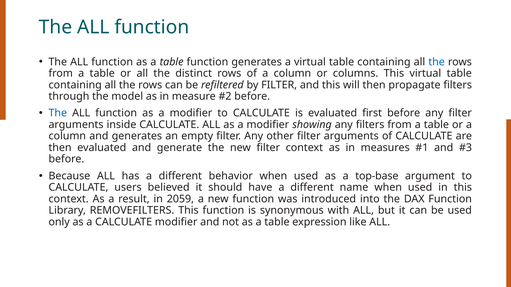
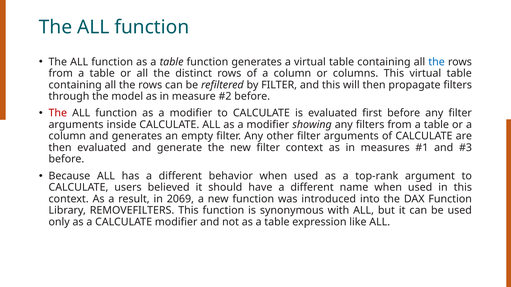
The colour: blue -> red (58, 113)
top-base: top-base -> top-rank (377, 176)
2059: 2059 -> 2069 (180, 199)
